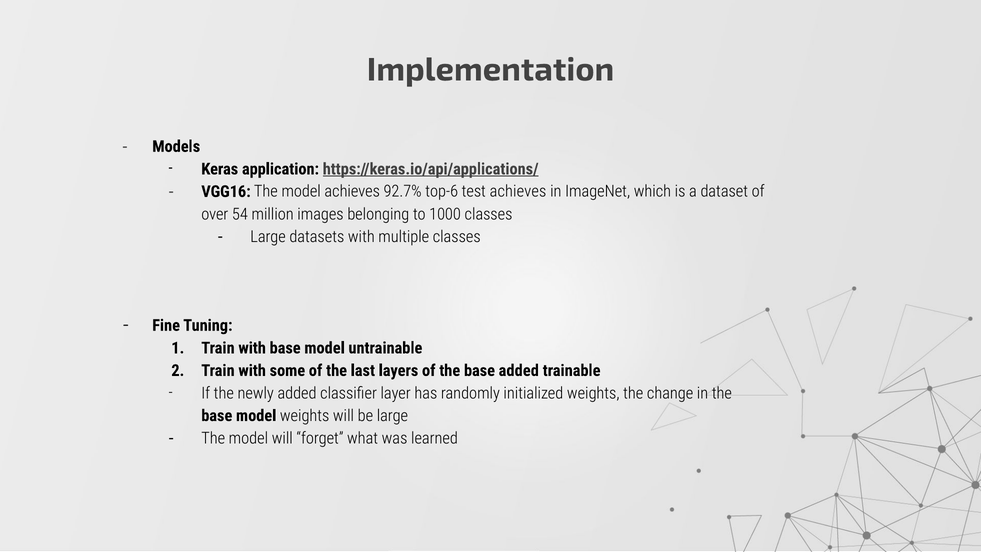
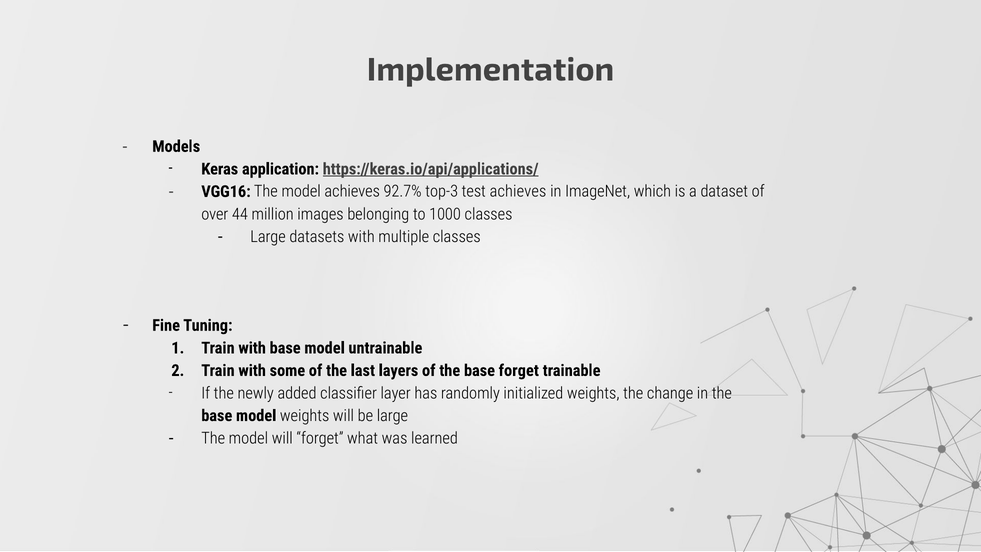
top-6: top-6 -> top-3 (442, 192)
54: 54 -> 44 (240, 214)
base added: added -> forget (519, 370)
